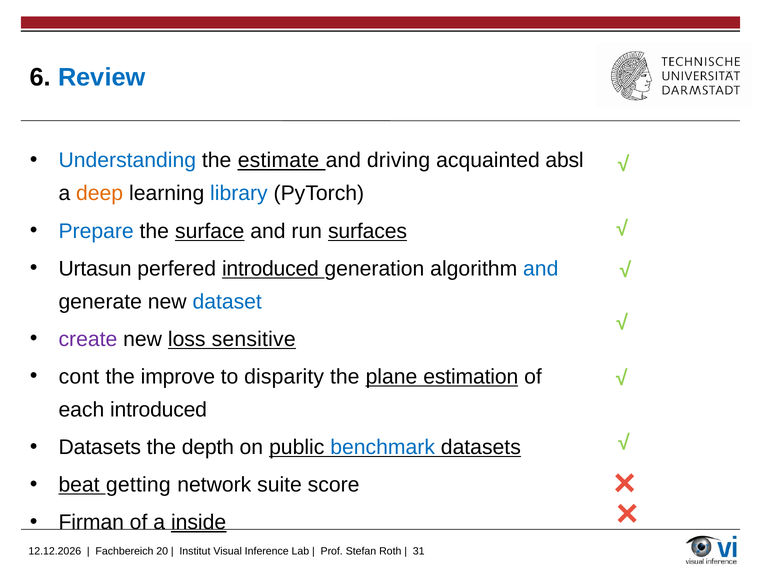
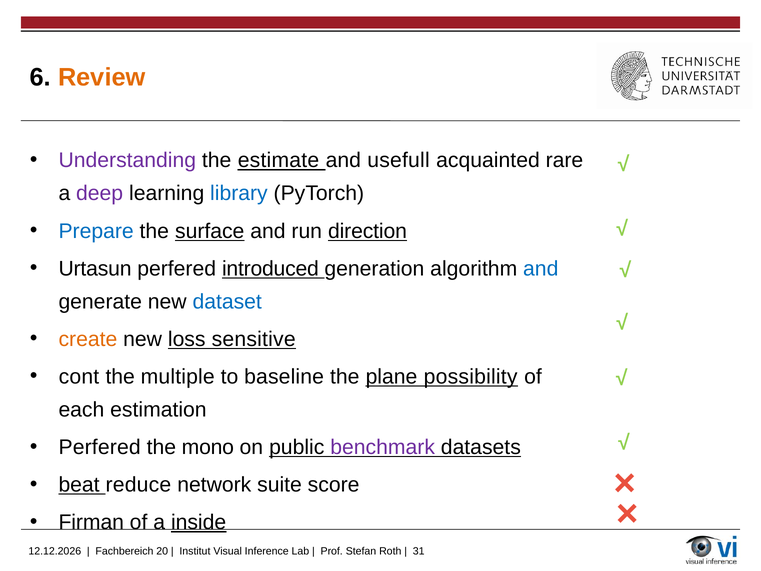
Review colour: blue -> orange (102, 77)
Understanding colour: blue -> purple (127, 160)
driving: driving -> usefull (399, 160)
absl: absl -> rare (564, 160)
deep colour: orange -> purple (100, 193)
surfaces: surfaces -> direction (367, 231)
create colour: purple -> orange (88, 339)
improve: improve -> multiple (178, 377)
disparity: disparity -> baseline (284, 377)
estimation: estimation -> possibility (471, 377)
each introduced: introduced -> estimation (158, 410)
Datasets: Datasets -> Perfered (100, 447)
depth: depth -> mono (208, 447)
benchmark colour: blue -> purple (383, 447)
getting: getting -> reduce (138, 485)
